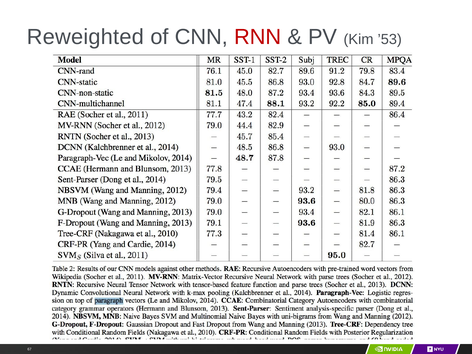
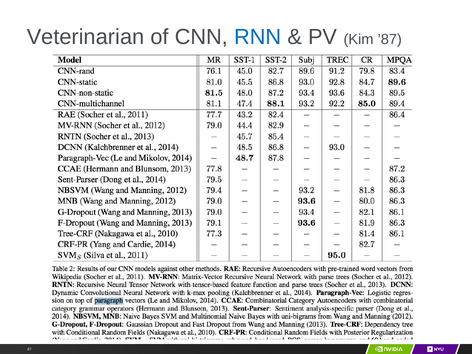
Reweighted: Reweighted -> Veterinarian (86, 37)
RNN colour: red -> blue (258, 37)
’53: ’53 -> ’87 (390, 39)
